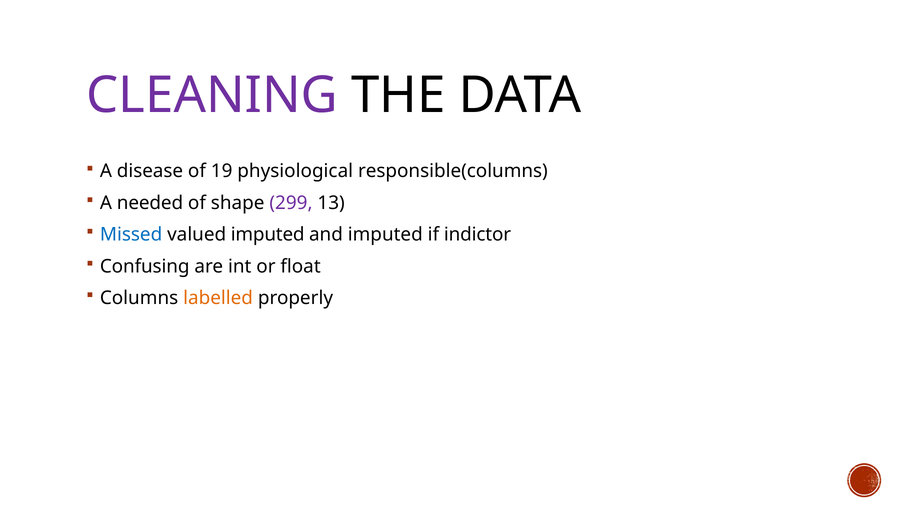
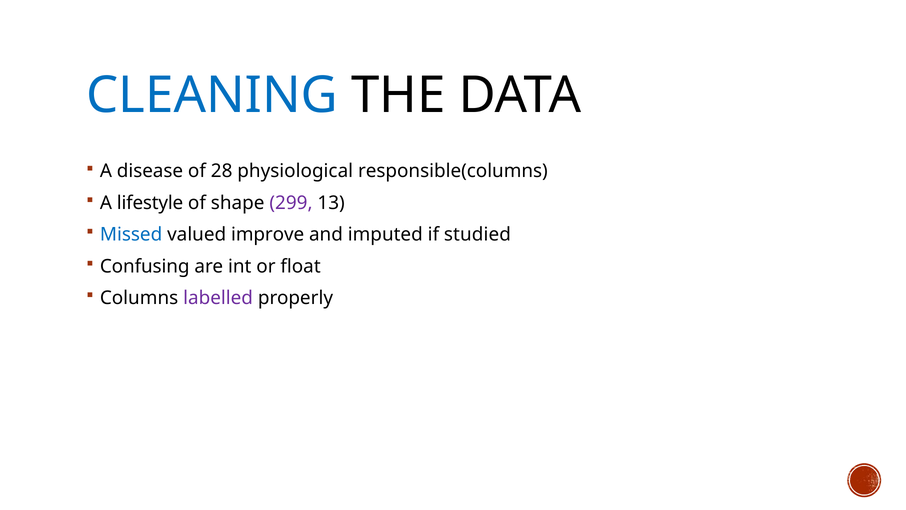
CLEANING colour: purple -> blue (212, 95)
19: 19 -> 28 (222, 171)
needed: needed -> lifestyle (150, 203)
valued imputed: imputed -> improve (268, 235)
indictor: indictor -> studied (477, 235)
labelled colour: orange -> purple (218, 298)
